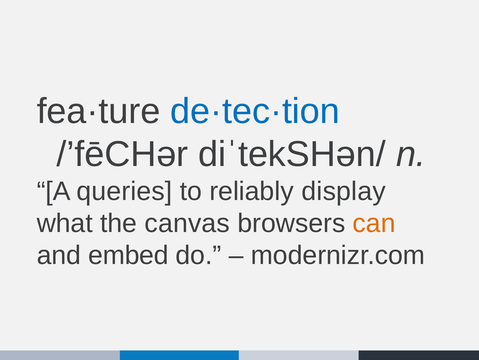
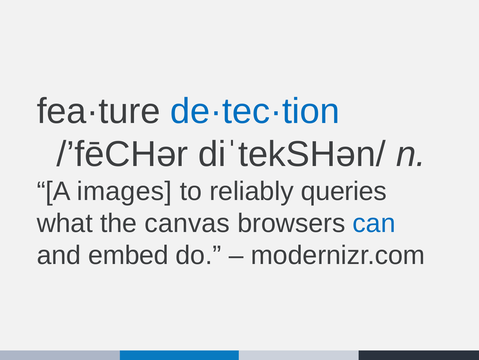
queries: queries -> images (124, 191)
display: display -> queries (344, 191)
can colour: orange -> blue (374, 223)
